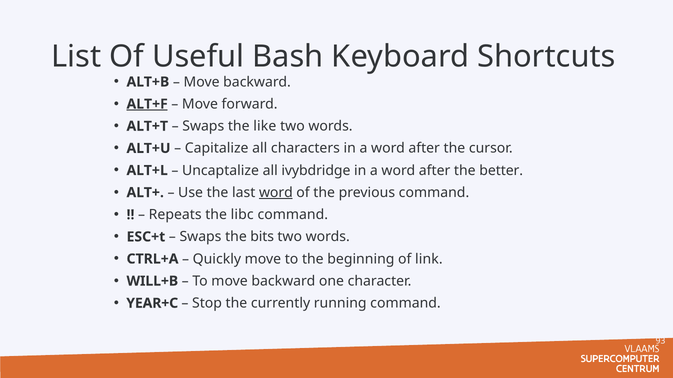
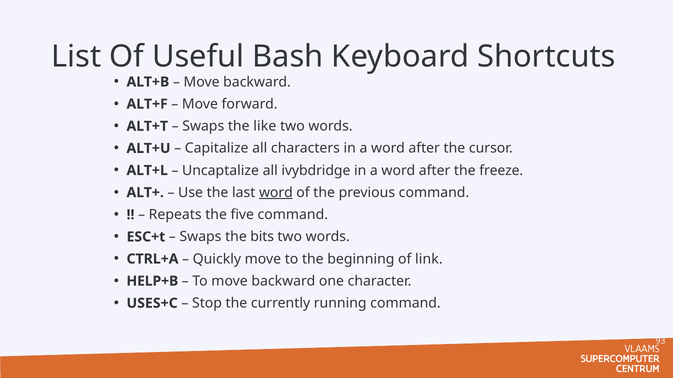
ALT+F underline: present -> none (147, 104)
better: better -> freeze (501, 171)
libc: libc -> five (242, 215)
WILL+B: WILL+B -> HELP+B (152, 281)
YEAR+C: YEAR+C -> USES+C (152, 304)
